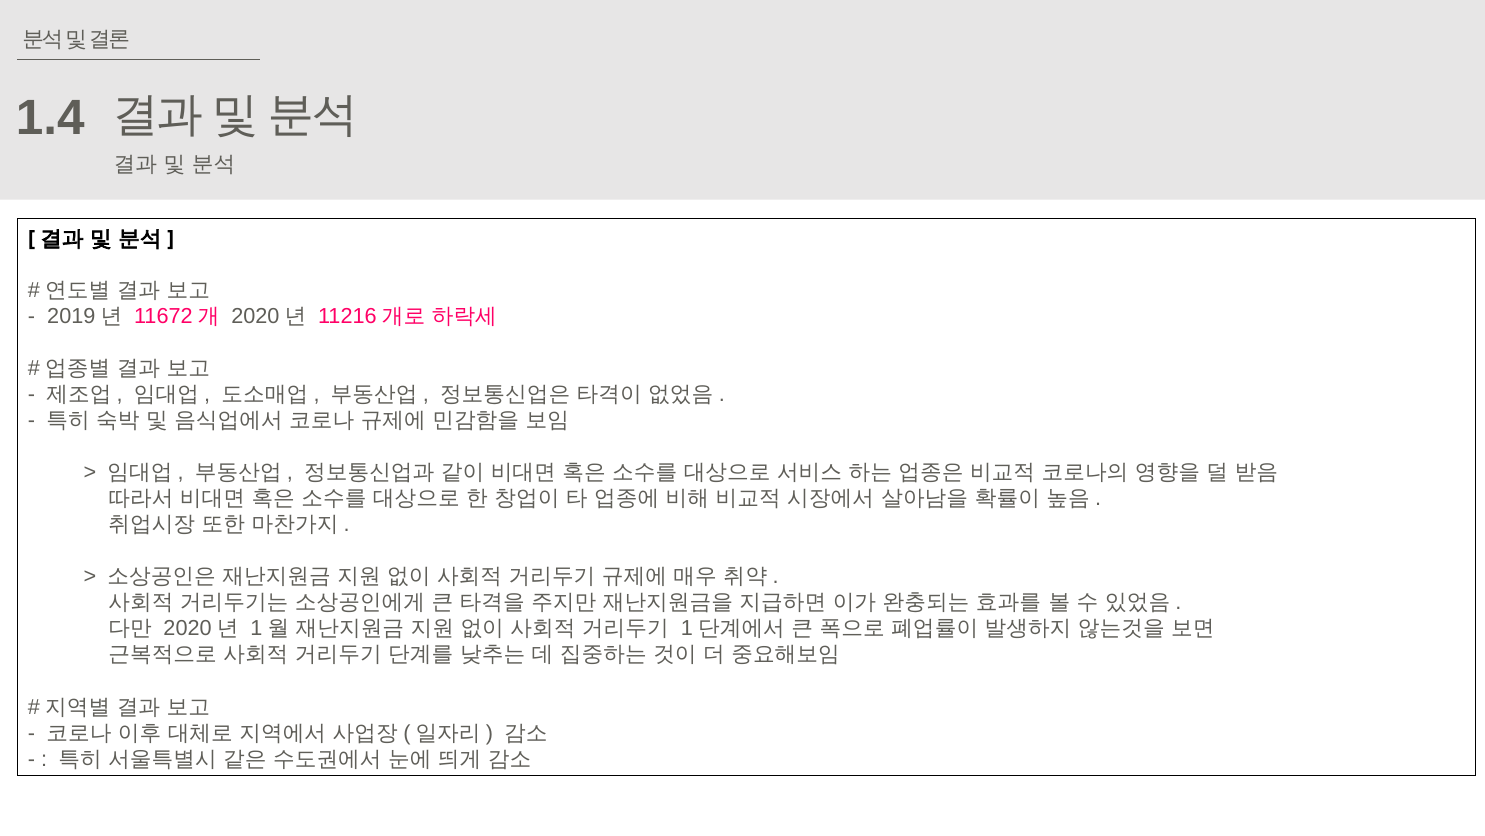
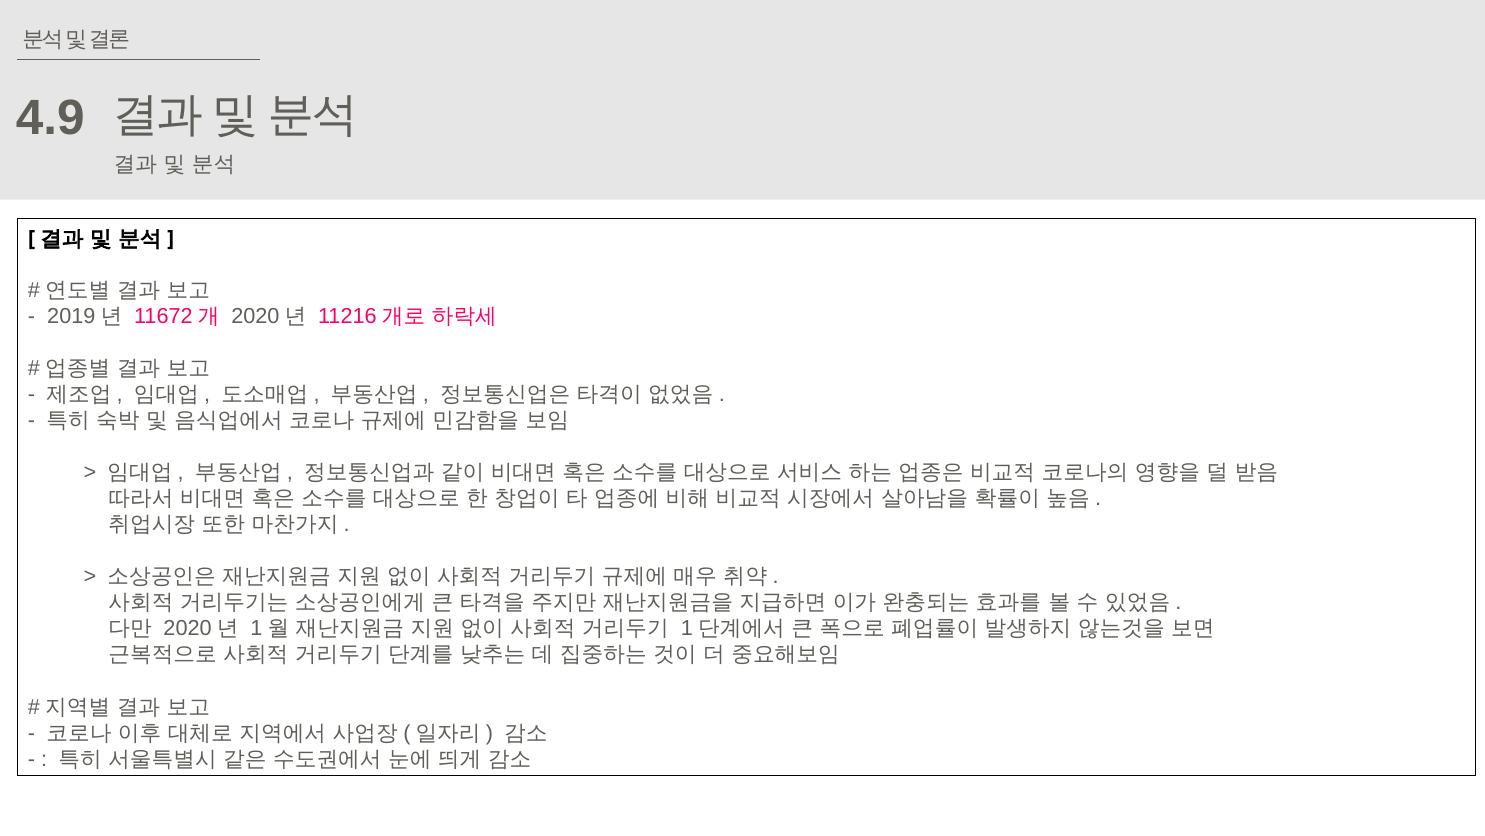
1.4: 1.4 -> 4.9 (50, 118)
